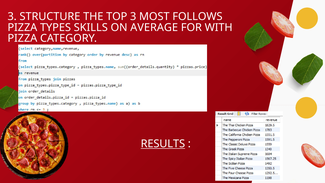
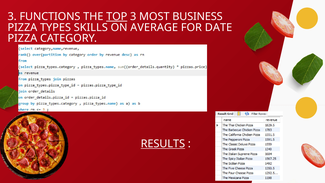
STRUCTURE: STRUCTURE -> FUNCTIONS (50, 16)
TOP underline: none -> present (117, 16)
FOLLOWS: FOLLOWS -> BUSINESS (197, 16)
WITH: WITH -> DATE (219, 27)
